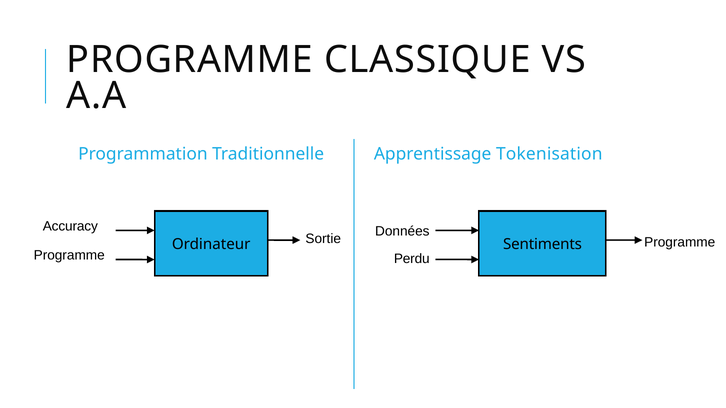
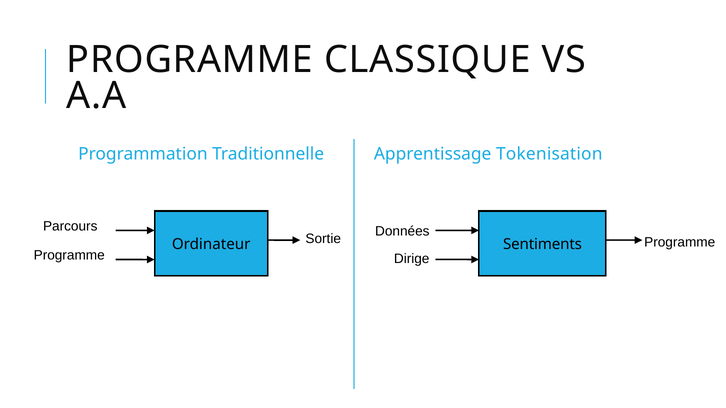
Accuracy: Accuracy -> Parcours (70, 227)
Perdu: Perdu -> Dirige (412, 259)
